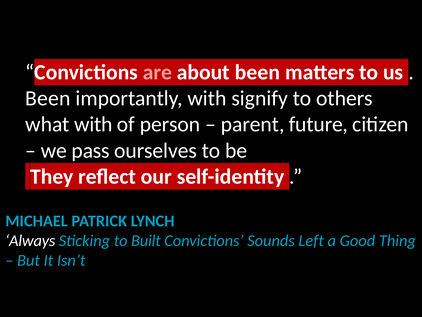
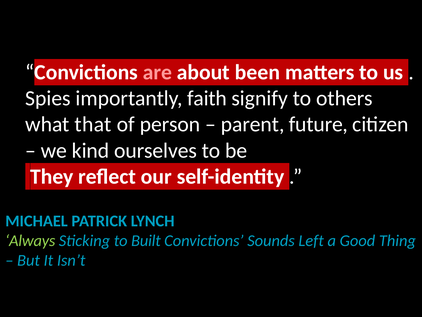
Been: Been -> Spies (48, 98)
importantly with: with -> faith (207, 98)
what with: with -> that (93, 124)
pass: pass -> kind (91, 150)
Always colour: white -> light green (30, 240)
